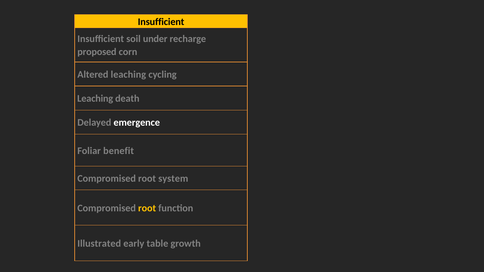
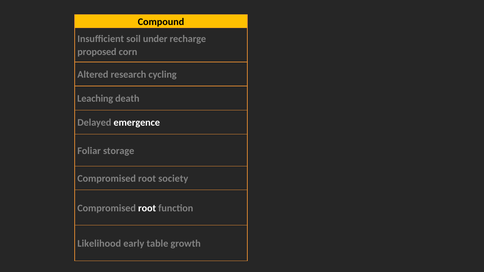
Insufficient: Insufficient -> Compound (161, 22)
Altered leaching: leaching -> research (128, 75)
benefit: benefit -> storage (119, 151)
system: system -> society (173, 179)
root colour: yellow -> white (147, 208)
Illustrated: Illustrated -> Likelihood (99, 244)
